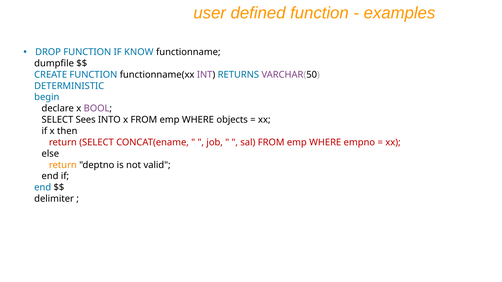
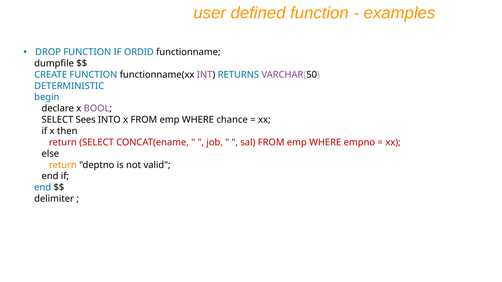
KNOW: KNOW -> ORDID (139, 52)
objects: objects -> chance (232, 120)
